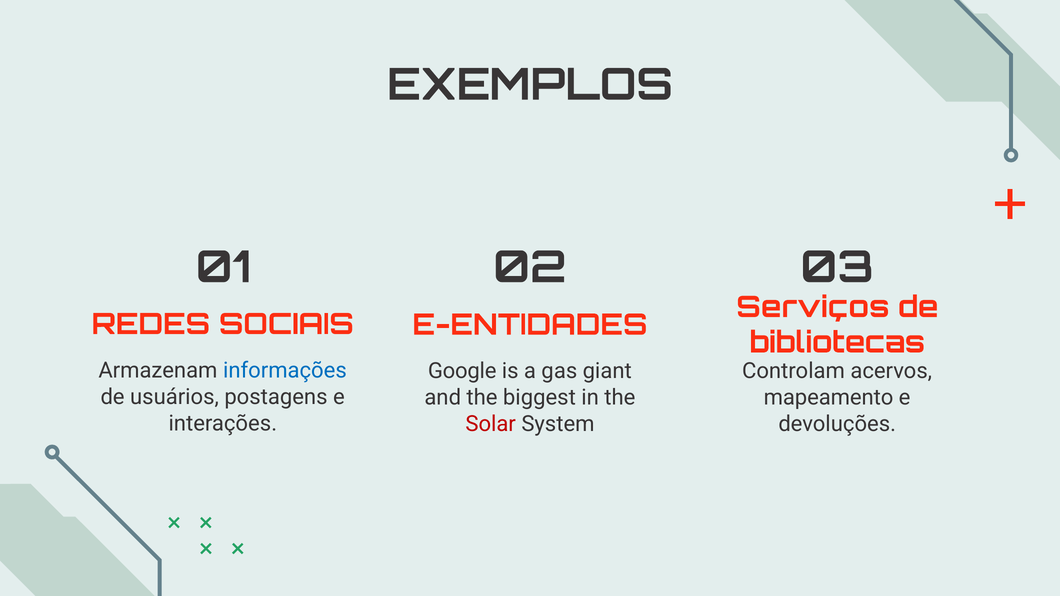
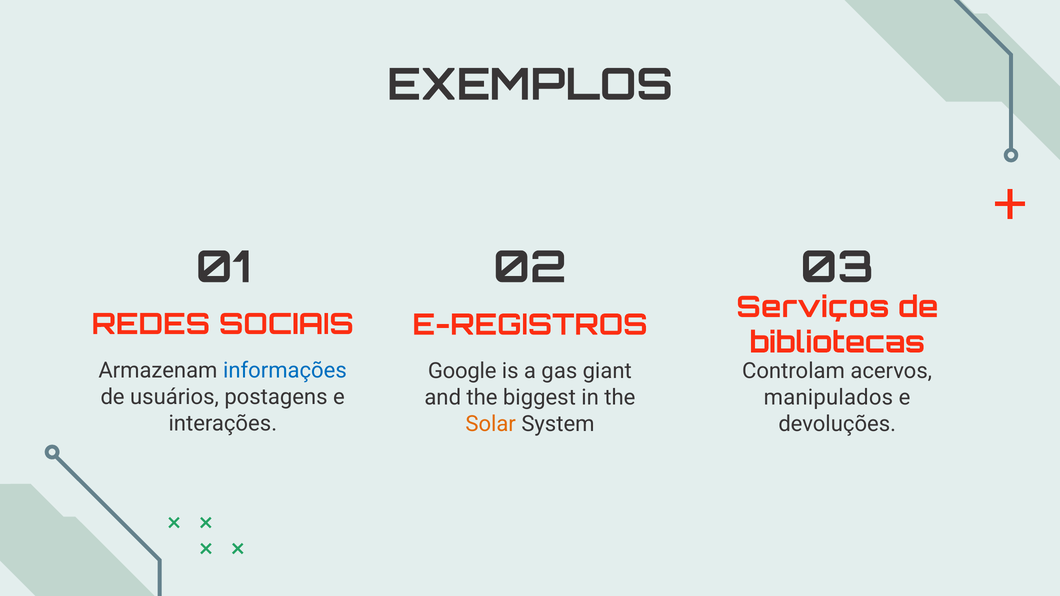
E-ENTIDADES: E-ENTIDADES -> E-REGISTROS (530, 325)
mapeamento: mapeamento -> manipulados (828, 398)
Solar colour: red -> orange (491, 424)
